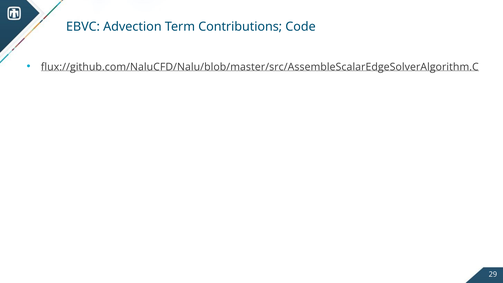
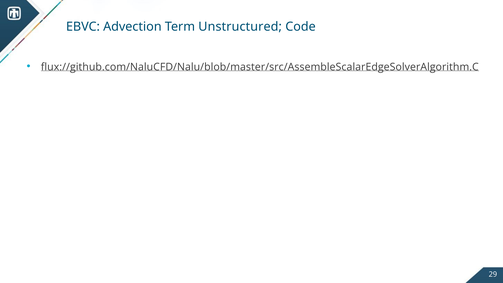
Contributions: Contributions -> Unstructured (240, 27)
